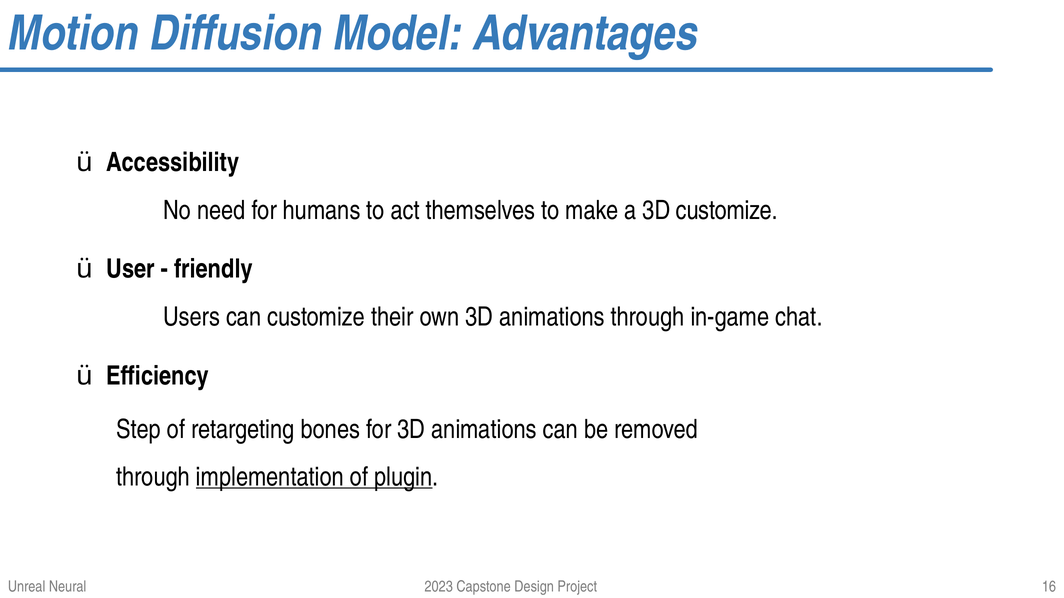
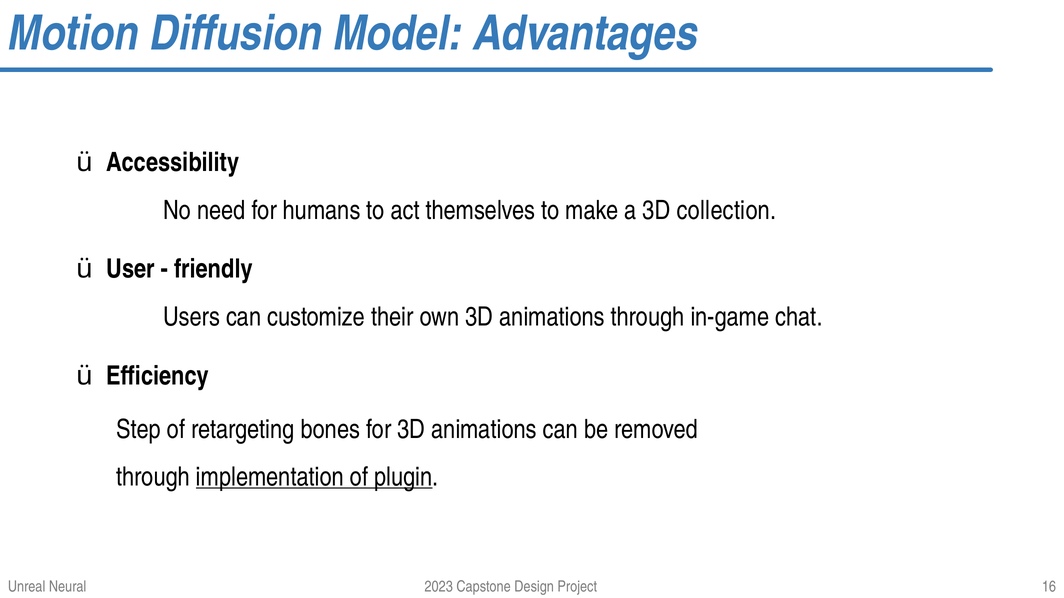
3D customize: customize -> collection (727, 210)
